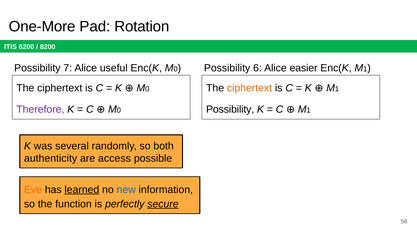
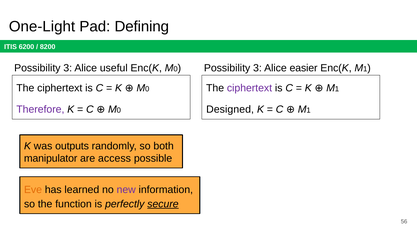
One-More: One-More -> One-Light (42, 27)
Rotation: Rotation -> Defining (142, 27)
7: 7 -> 3 (68, 68)
6: 6 -> 3 (257, 68)
ciphertext colour: orange -> purple (250, 88)
Possibility: Possibility -> Designed (230, 110)
several: several -> outputs (72, 146)
authenticity: authenticity -> manipulator (51, 159)
learned underline: present -> none (82, 190)
new colour: blue -> purple (126, 190)
